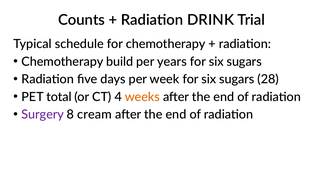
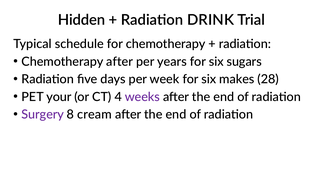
Counts: Counts -> Hidden (82, 20)
Chemotherapy build: build -> after (120, 62)
week for six sugars: sugars -> makes (237, 79)
total: total -> your (59, 97)
weeks colour: orange -> purple (142, 97)
